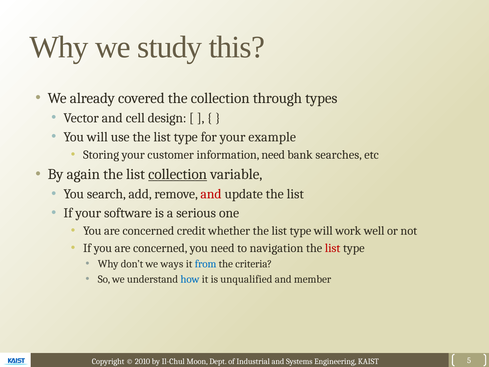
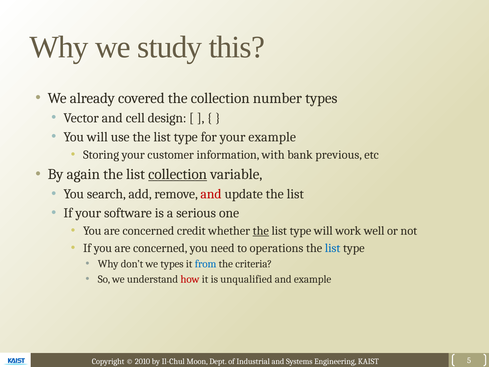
through: through -> number (277, 98)
information need: need -> with (273, 155)
searches: searches -> previous (339, 155)
the underline: none -> present (261, 231)
navigation: navigation -> operations (276, 248)
list colour: red -> blue (333, 248)
we ways: ways -> types (172, 264)
how colour: blue -> red (190, 279)
and member: member -> example (313, 279)
